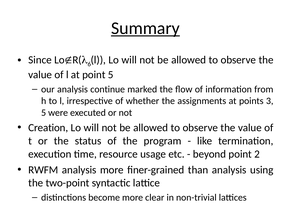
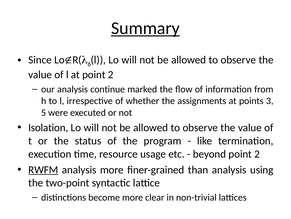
at point 5: 5 -> 2 (111, 74)
Creation: Creation -> Isolation (48, 127)
RWFM underline: none -> present (43, 169)
